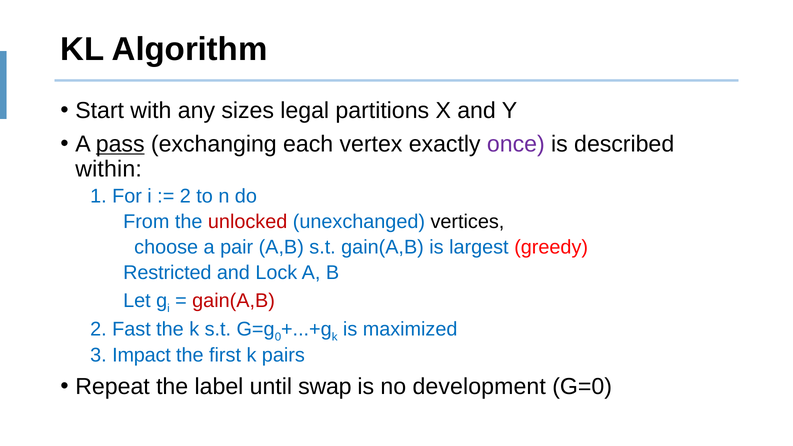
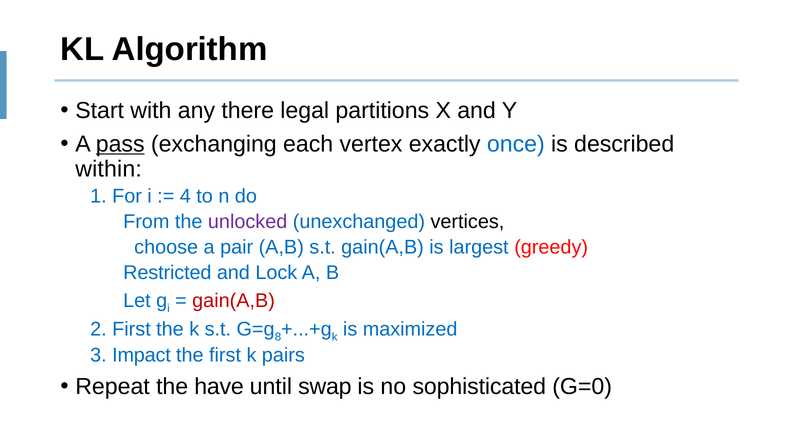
sizes: sizes -> there (248, 111)
once colour: purple -> blue (516, 144)
2: 2 -> 4 (185, 196)
unlocked colour: red -> purple (248, 222)
2 Fast: Fast -> First (131, 329)
0: 0 -> 8 (278, 337)
label: label -> have (219, 387)
development: development -> sophisticated (479, 387)
